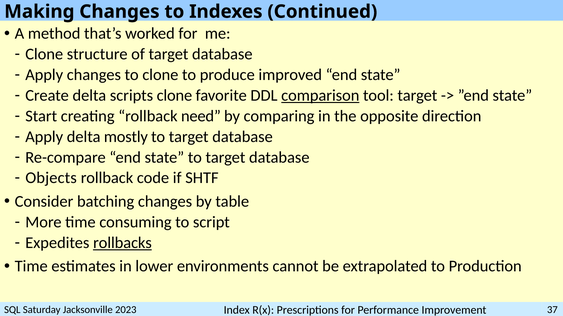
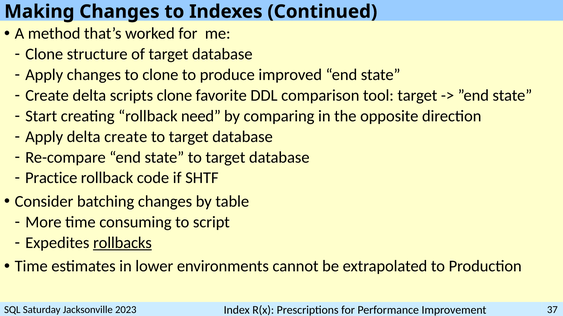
comparison underline: present -> none (320, 96)
delta mostly: mostly -> create (126, 137)
Objects: Objects -> Practice (51, 178)
